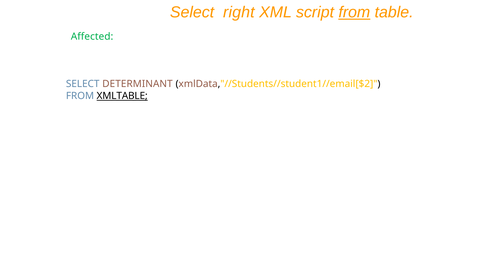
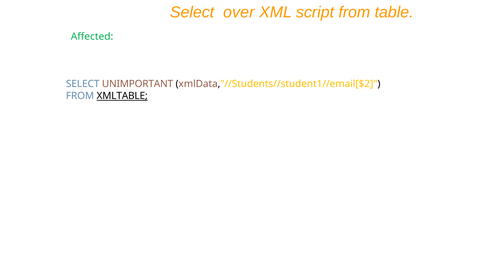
right: right -> over (239, 12)
from underline: present -> none (354, 12)
DETERMINANT: DETERMINANT -> UNIMPORTANT (138, 84)
